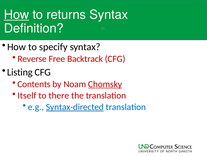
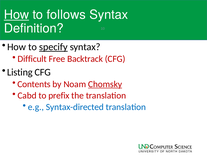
returns: returns -> follows (66, 15)
specify underline: none -> present (53, 47)
Reverse: Reverse -> Difficult (32, 59)
Itself: Itself -> Cabd (27, 95)
there: there -> prefix (59, 95)
Syntax-directed underline: present -> none (75, 106)
